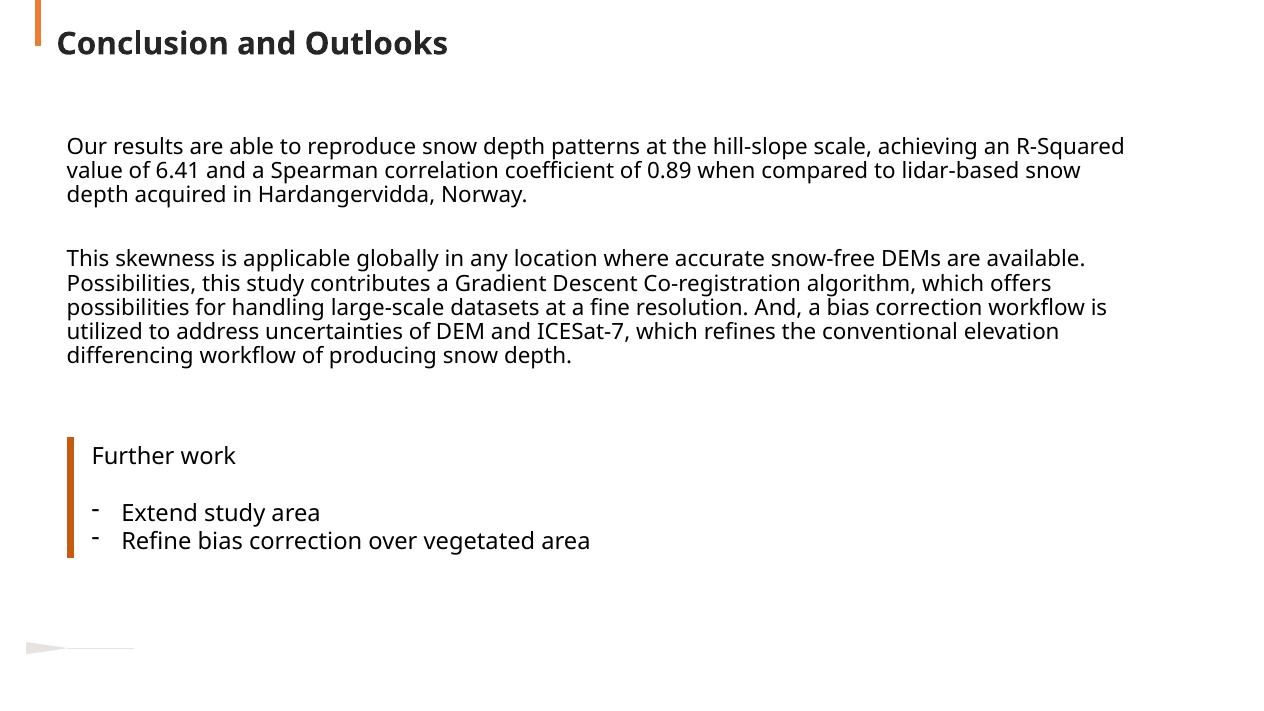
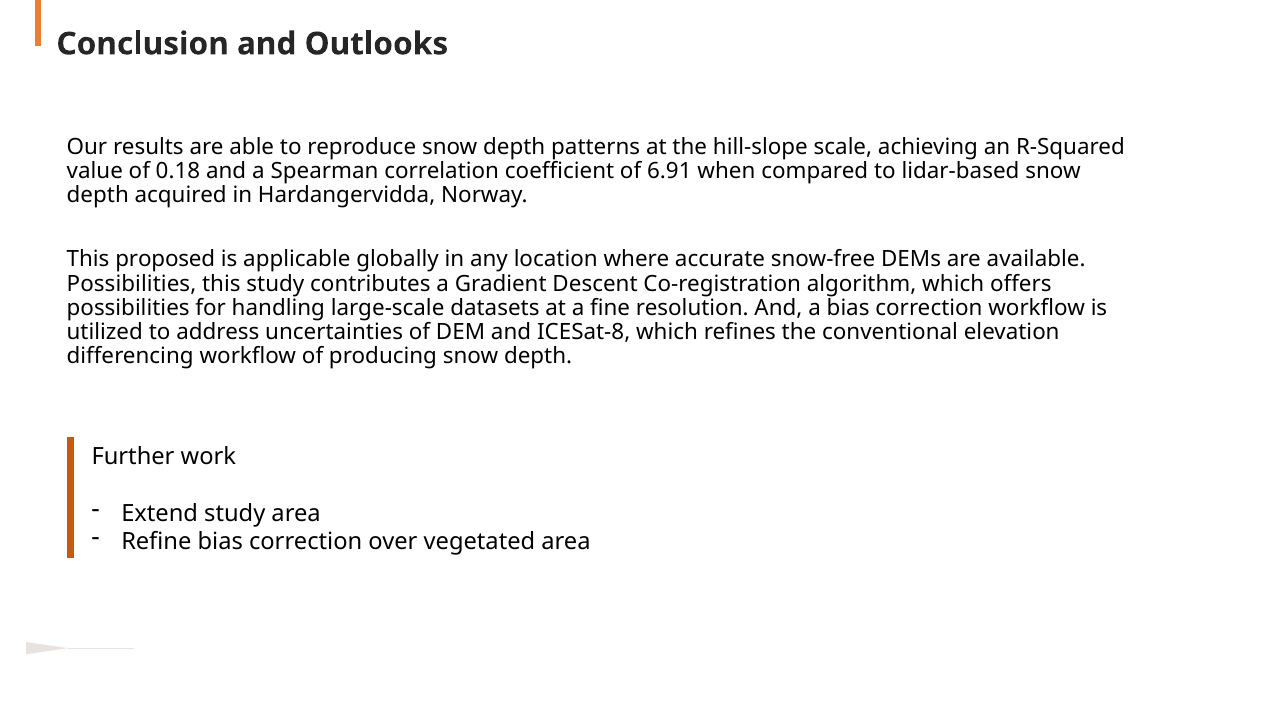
6.41: 6.41 -> 0.18 (178, 171)
0.89: 0.89 -> 6.91 (669, 171)
skewness: skewness -> proposed (165, 260)
ICESat-7: ICESat-7 -> ICESat-8 (584, 332)
